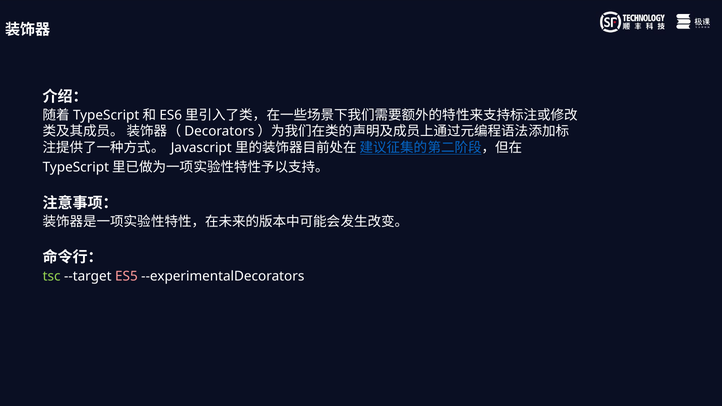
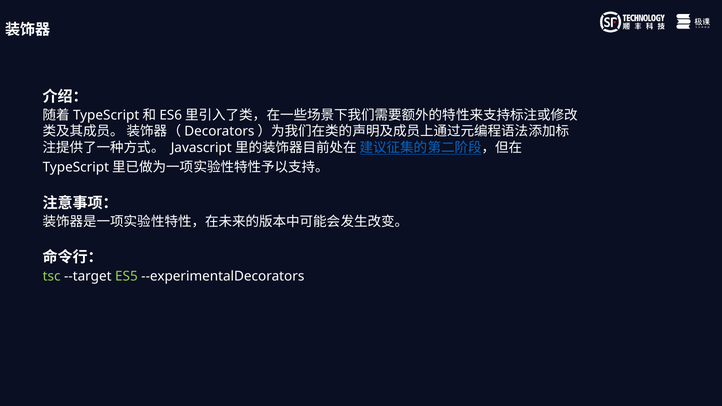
ES5 colour: pink -> light green (126, 276)
